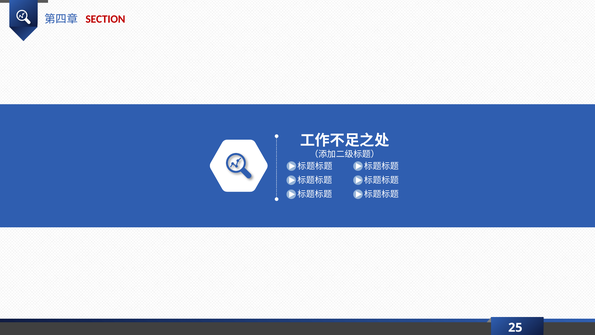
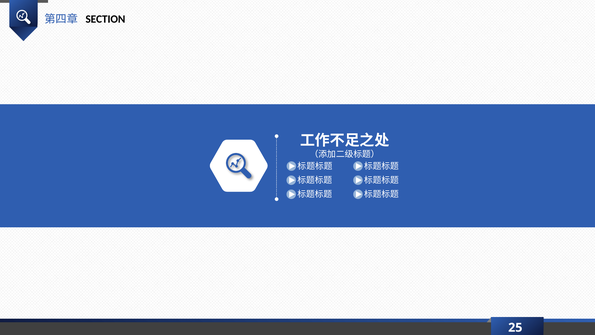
SECTION colour: red -> black (105, 19)
